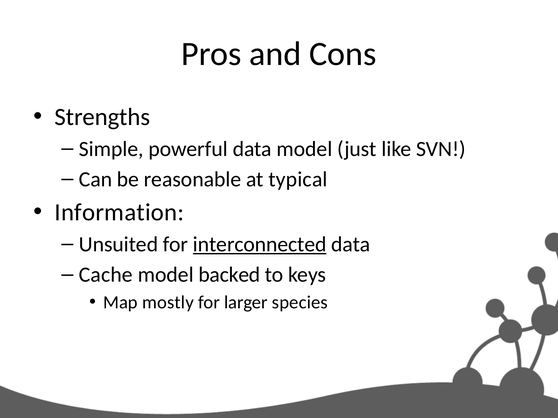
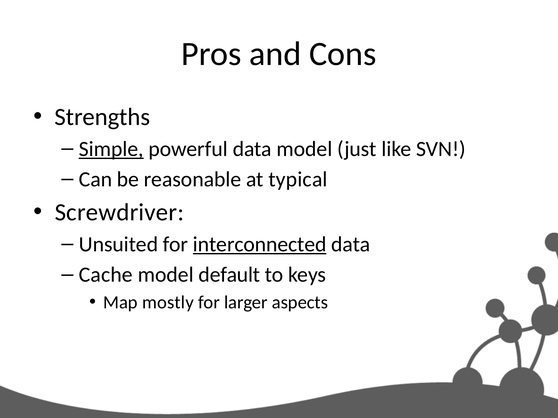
Simple underline: none -> present (111, 149)
Information: Information -> Screwdriver (119, 213)
backed: backed -> default (229, 275)
species: species -> aspects (300, 303)
